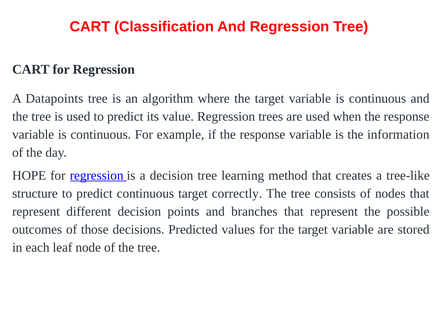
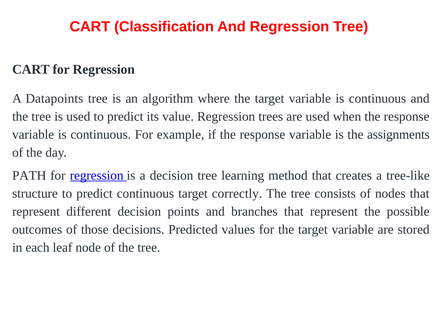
information: information -> assignments (398, 135)
HOPE: HOPE -> PATH (29, 176)
